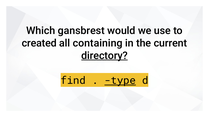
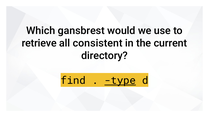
created: created -> retrieve (39, 43)
containing: containing -> consistent (98, 43)
directory underline: present -> none (104, 56)
